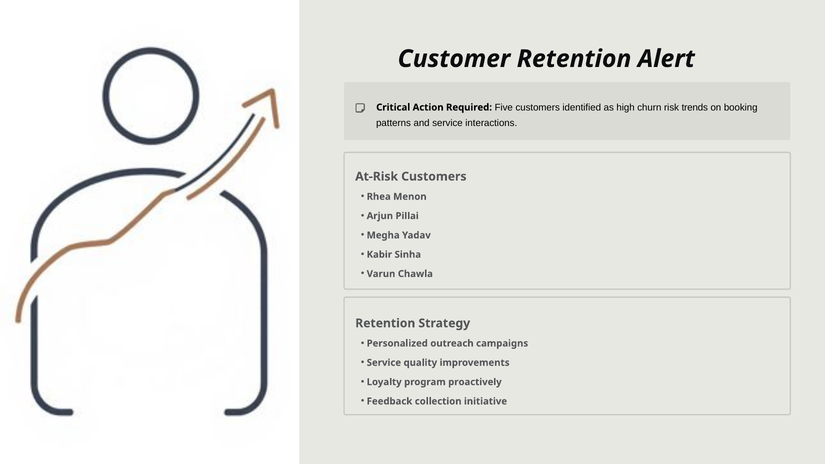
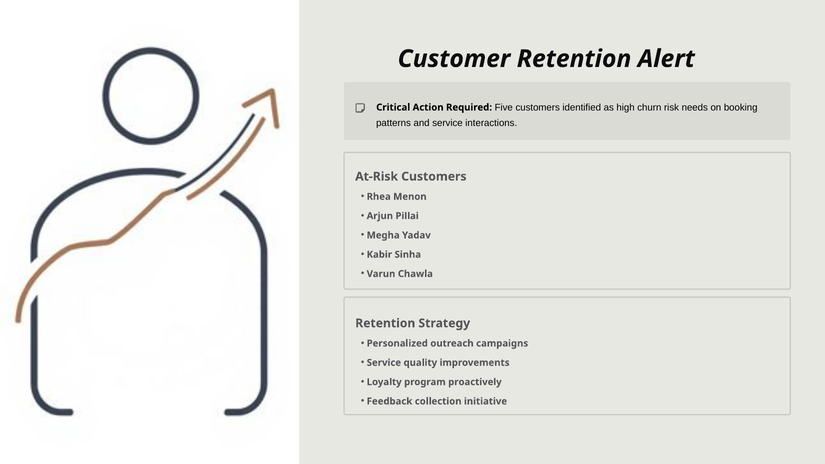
trends: trends -> needs (695, 107)
